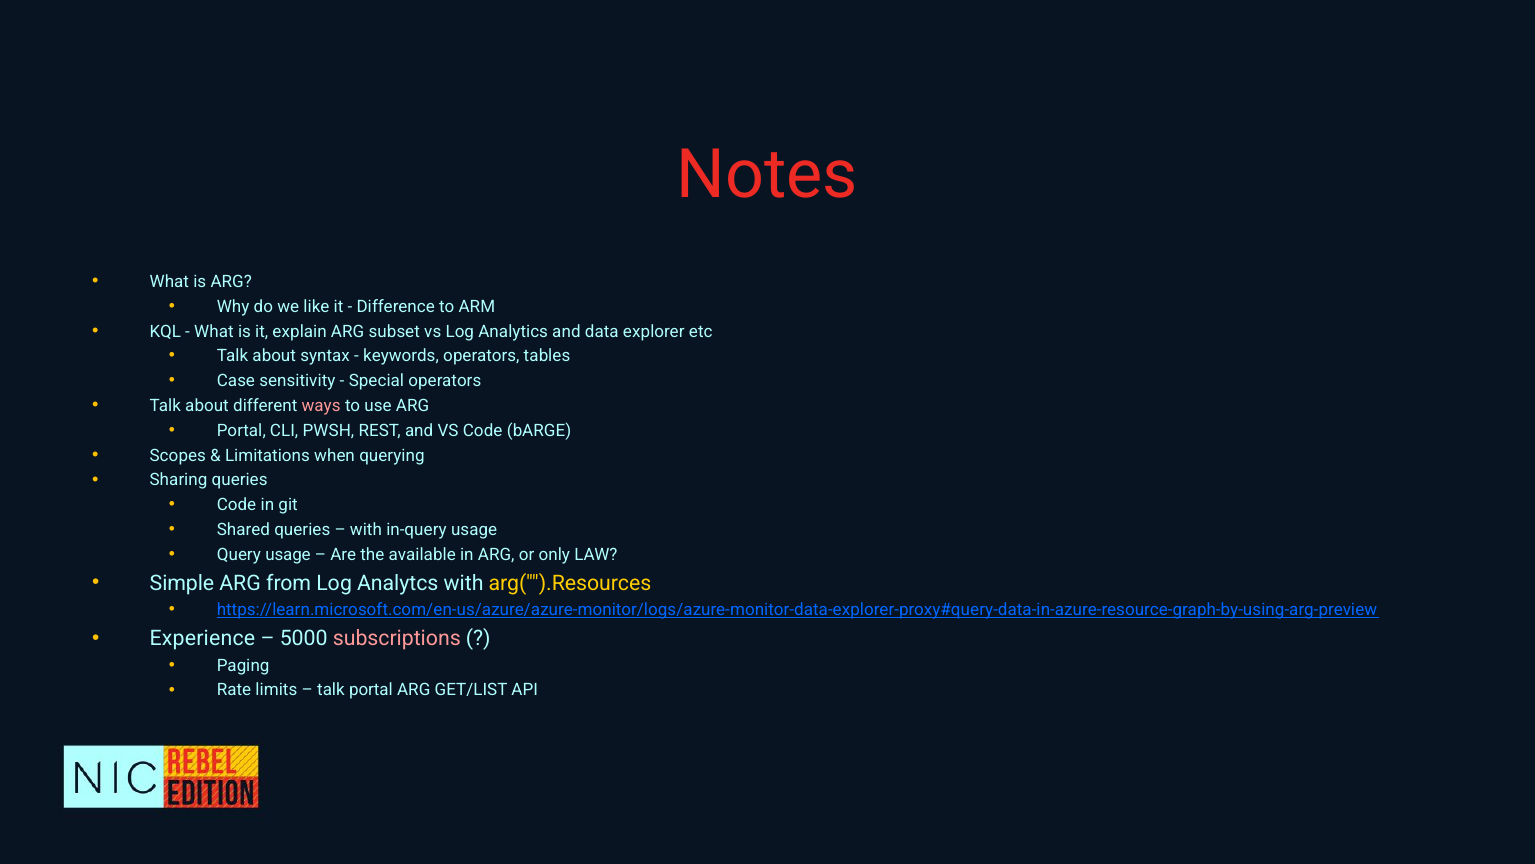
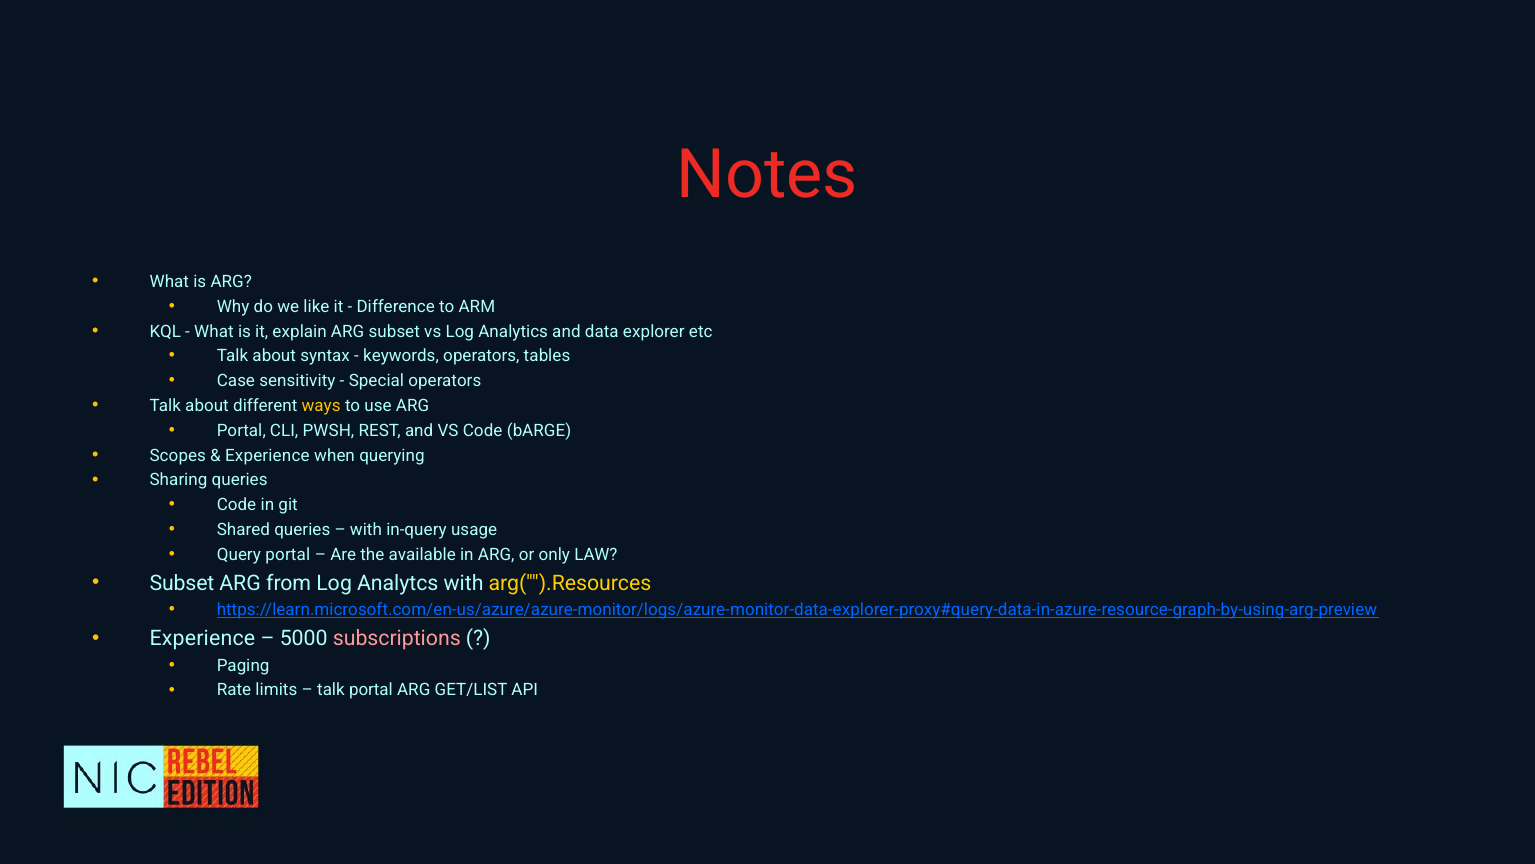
ways colour: pink -> yellow (321, 406)
Limitations: Limitations -> Experience (267, 455)
Query usage: usage -> portal (288, 554)
Simple: Simple -> Subset (182, 583)
